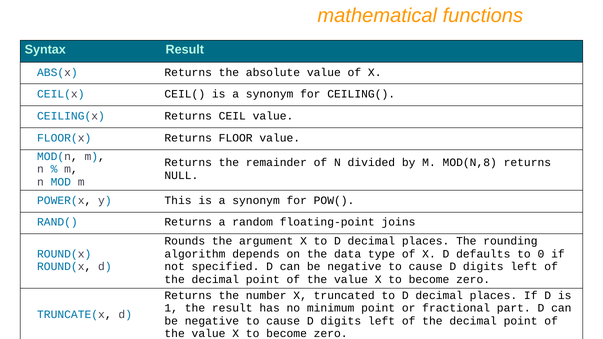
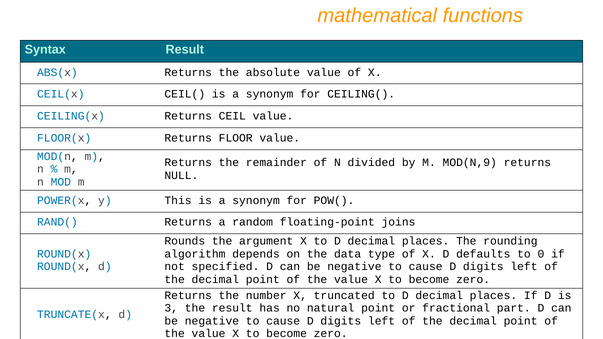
MOD(N,8: MOD(N,8 -> MOD(N,9 (470, 163)
1: 1 -> 3 (171, 308)
minimum: minimum -> natural (331, 308)
